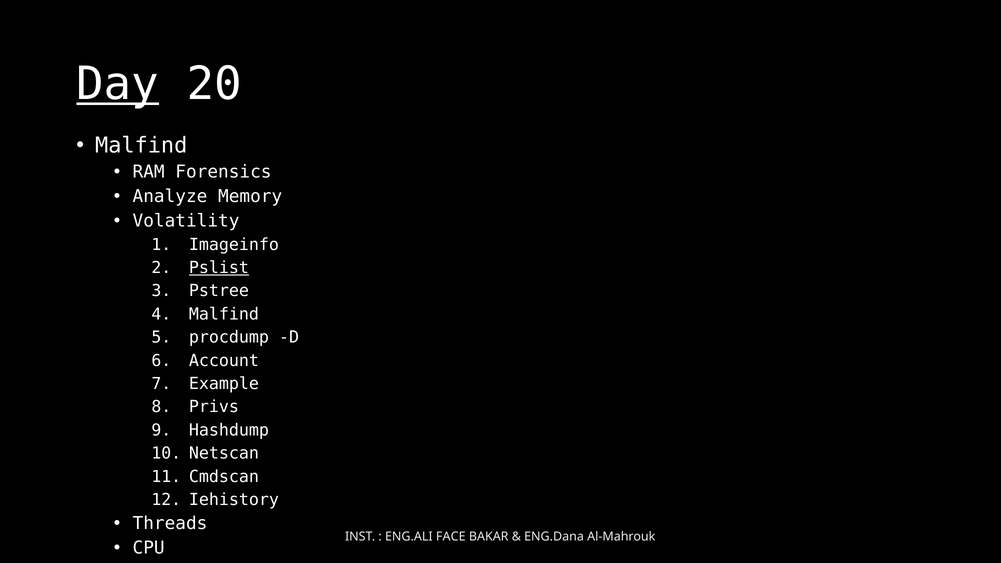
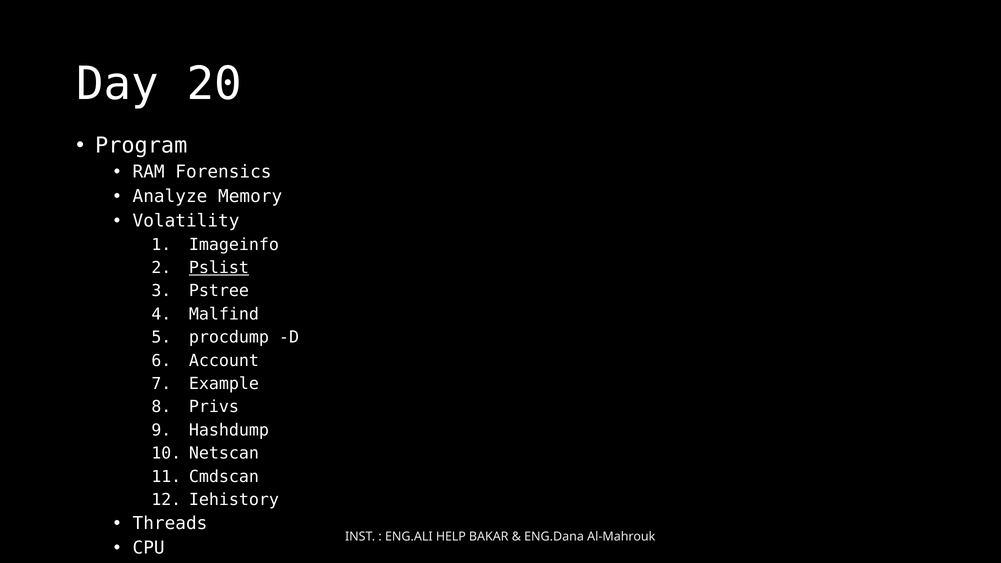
Day underline: present -> none (118, 84)
Malfind: Malfind -> Program (141, 145)
FACE: FACE -> HELP (451, 537)
